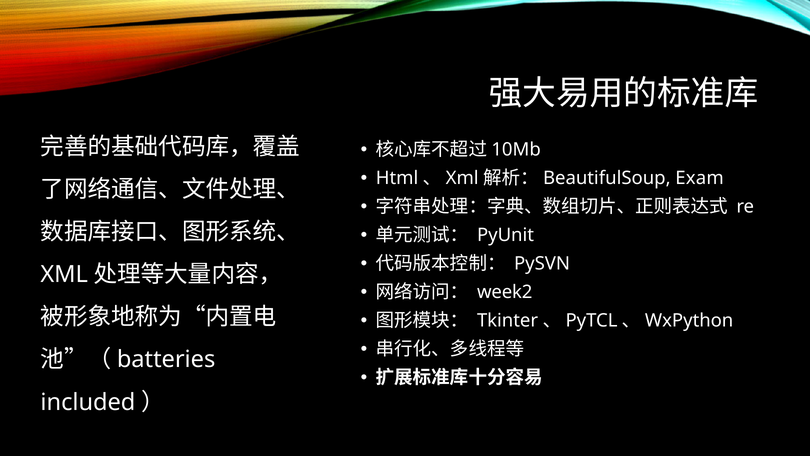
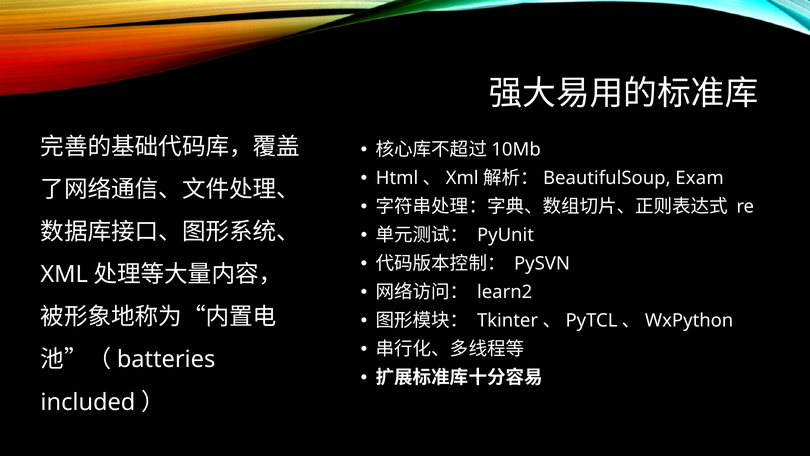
week2: week2 -> learn2 (505, 292)
